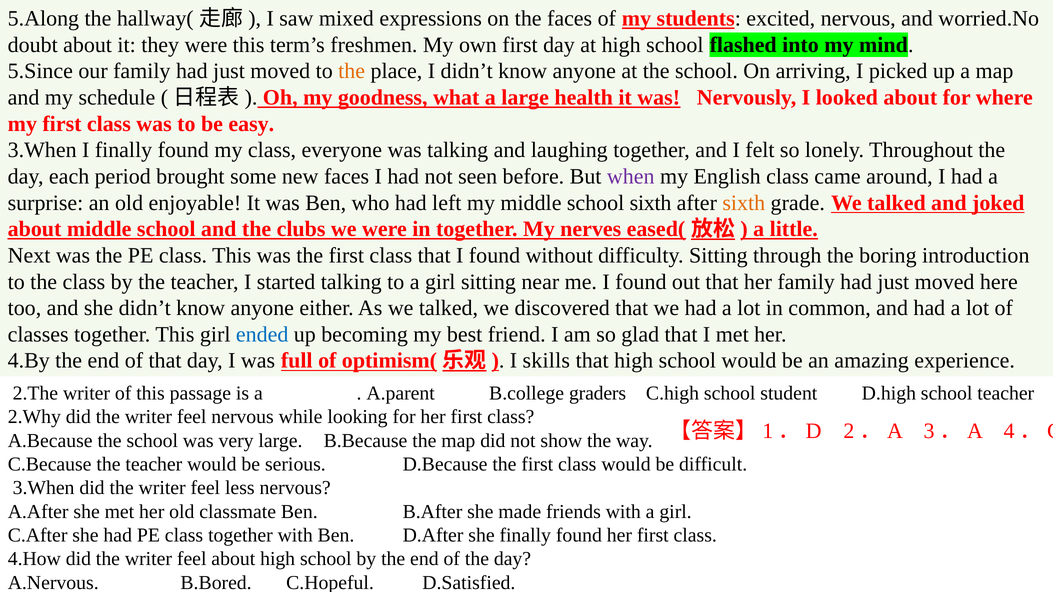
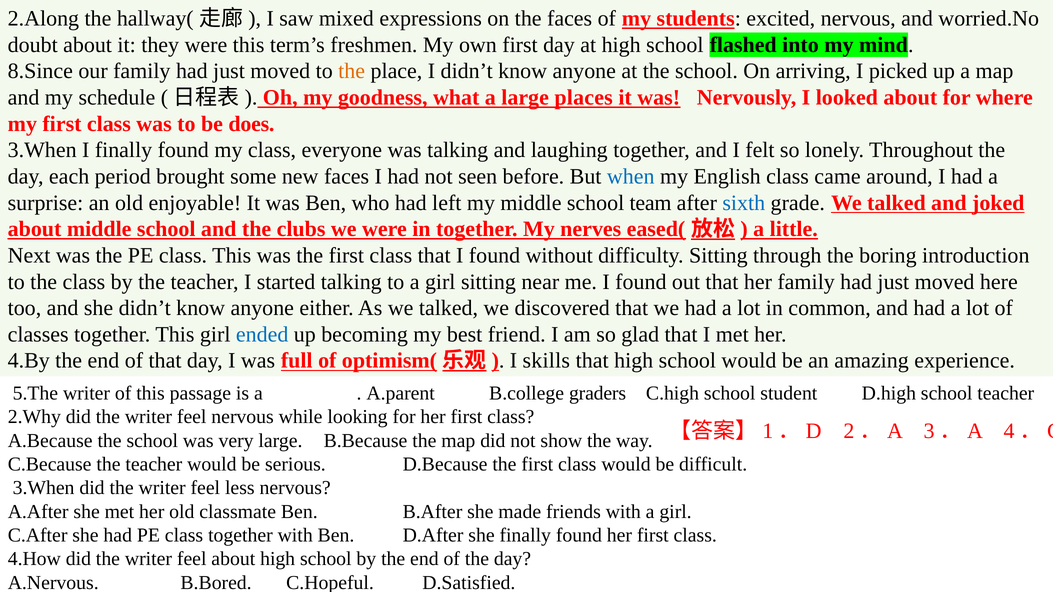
5.Along: 5.Along -> 2.Along (43, 19)
5.Since: 5.Since -> 8.Since (40, 71)
health: health -> places (584, 98)
easy: easy -> does (251, 124)
when colour: purple -> blue (631, 177)
school sixth: sixth -> team (651, 203)
sixth colour: orange -> blue (744, 203)
2.The: 2.The -> 5.The (35, 393)
